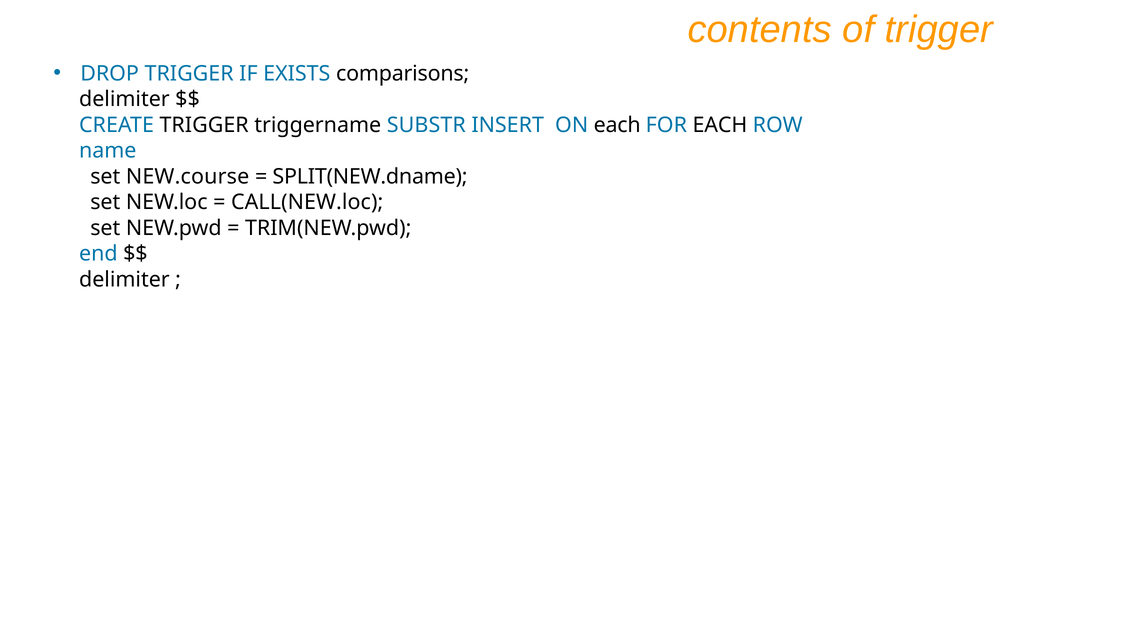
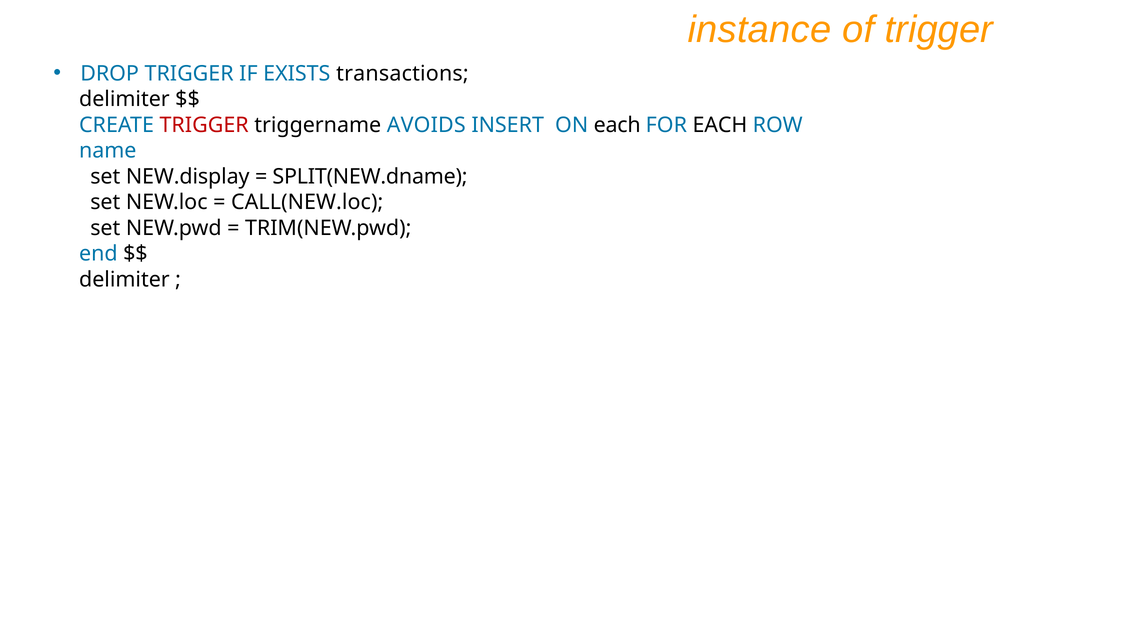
contents: contents -> instance (760, 30)
comparisons: comparisons -> transactions (402, 73)
TRIGGER colour: black -> red (204, 125)
SUBSTR: SUBSTR -> AVOIDS (426, 125)
NEW.course: NEW.course -> NEW.display (188, 177)
